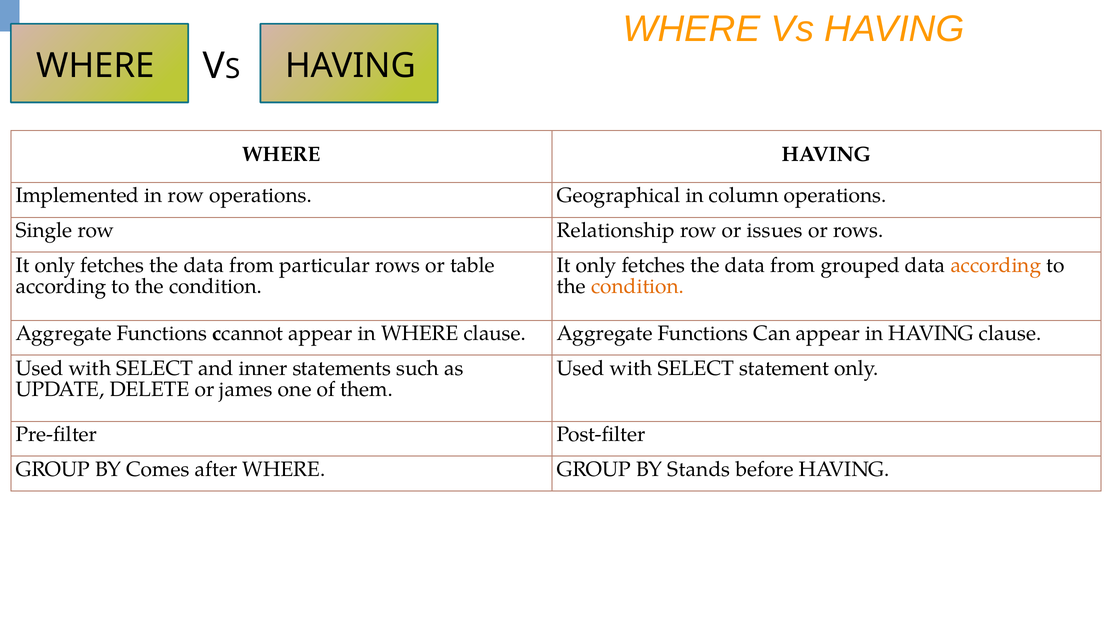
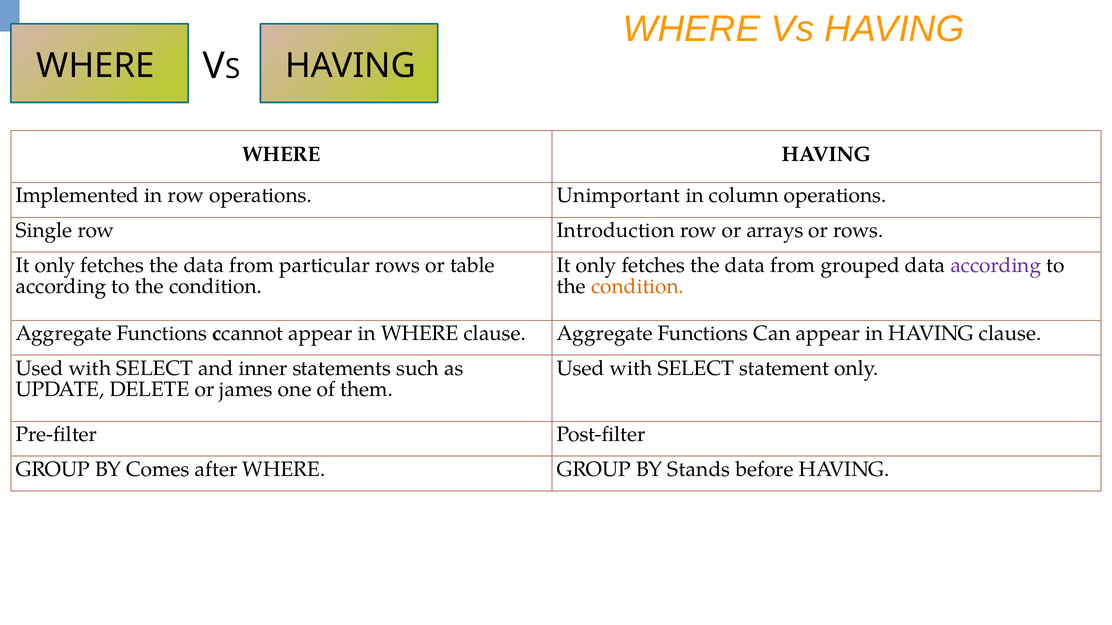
Geographical: Geographical -> Unimportant (618, 196)
Relationship: Relationship -> Introduction (616, 231)
issues: issues -> arrays (775, 231)
according colour: orange -> purple (996, 265)
